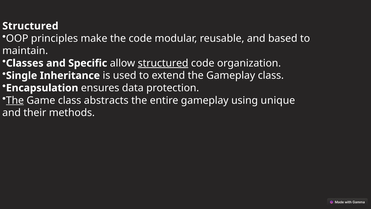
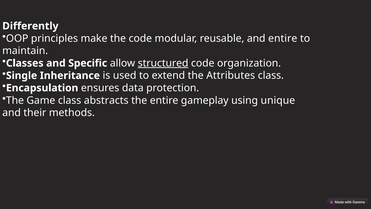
Structured: Structured -> Differently (30, 26)
and based: based -> entire (283, 38)
the Gameplay: Gameplay -> Attributes (231, 75)
The underline: present -> none (15, 100)
